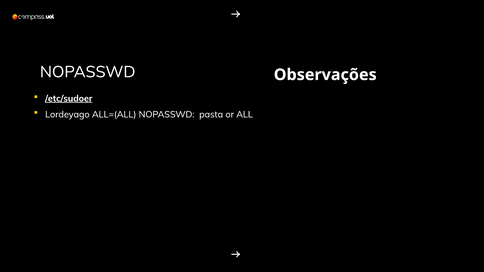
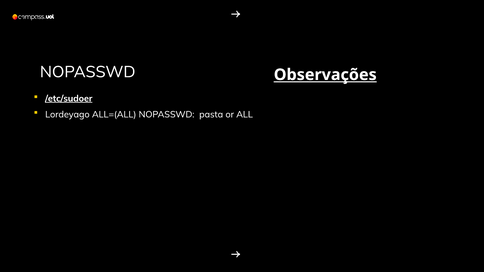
Observações underline: none -> present (325, 75)
